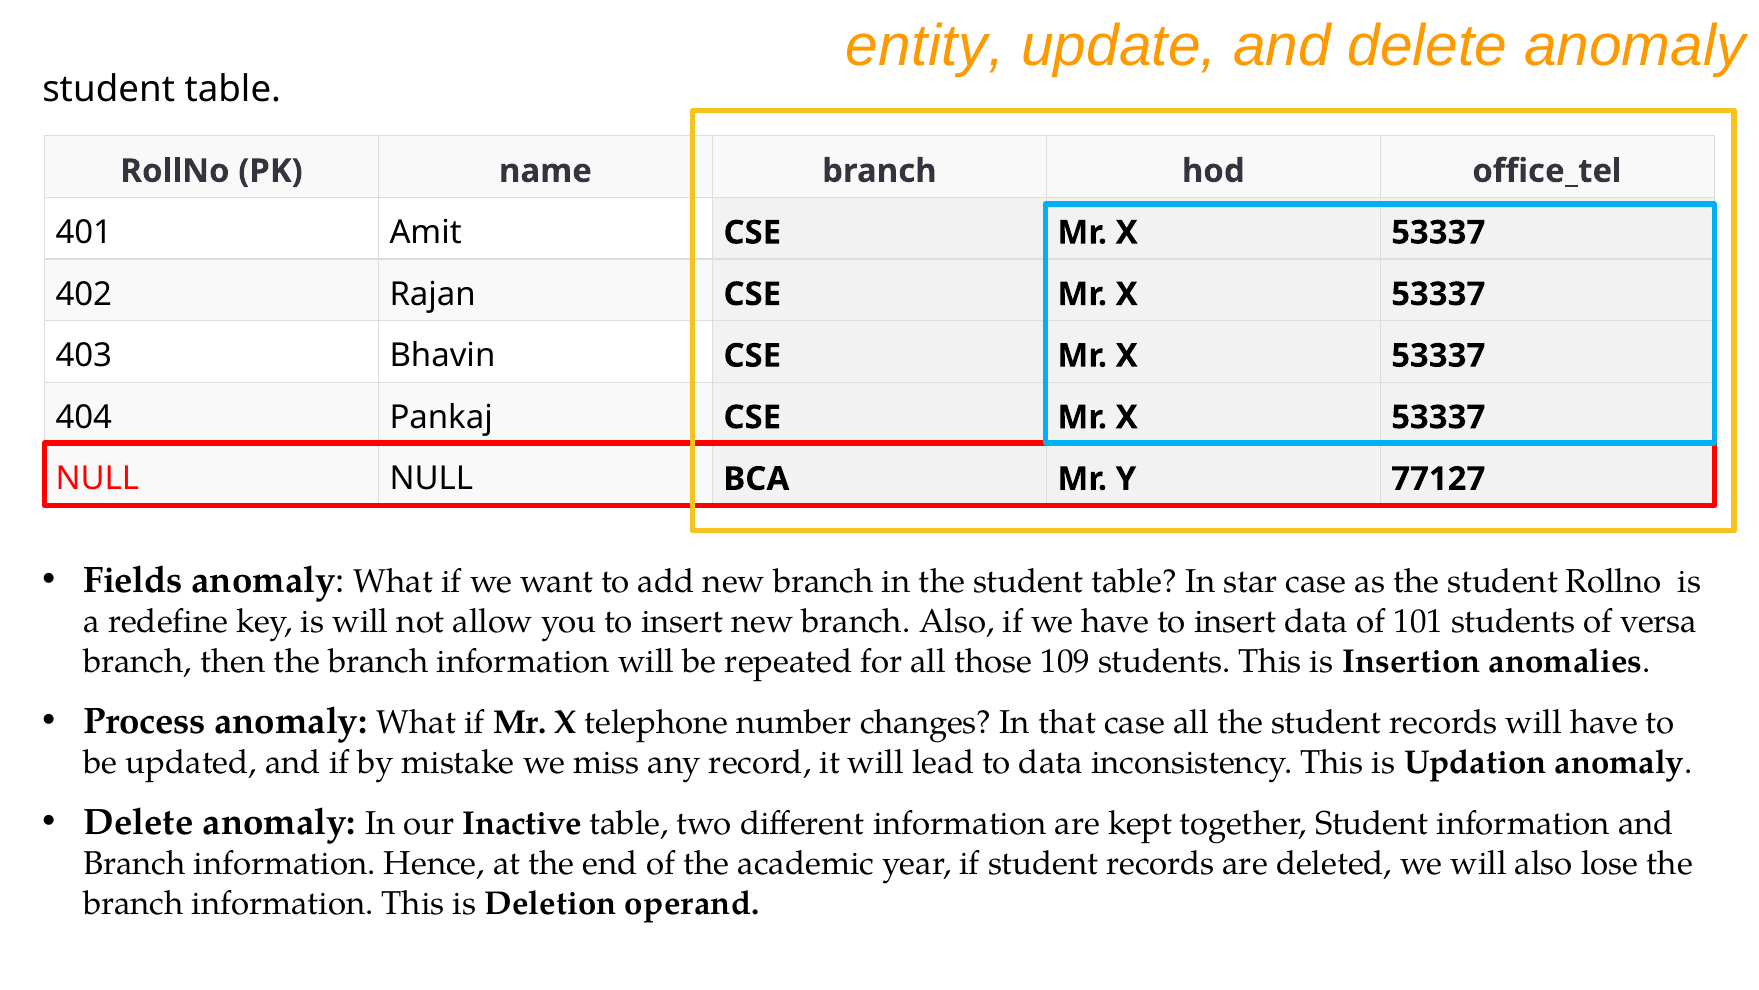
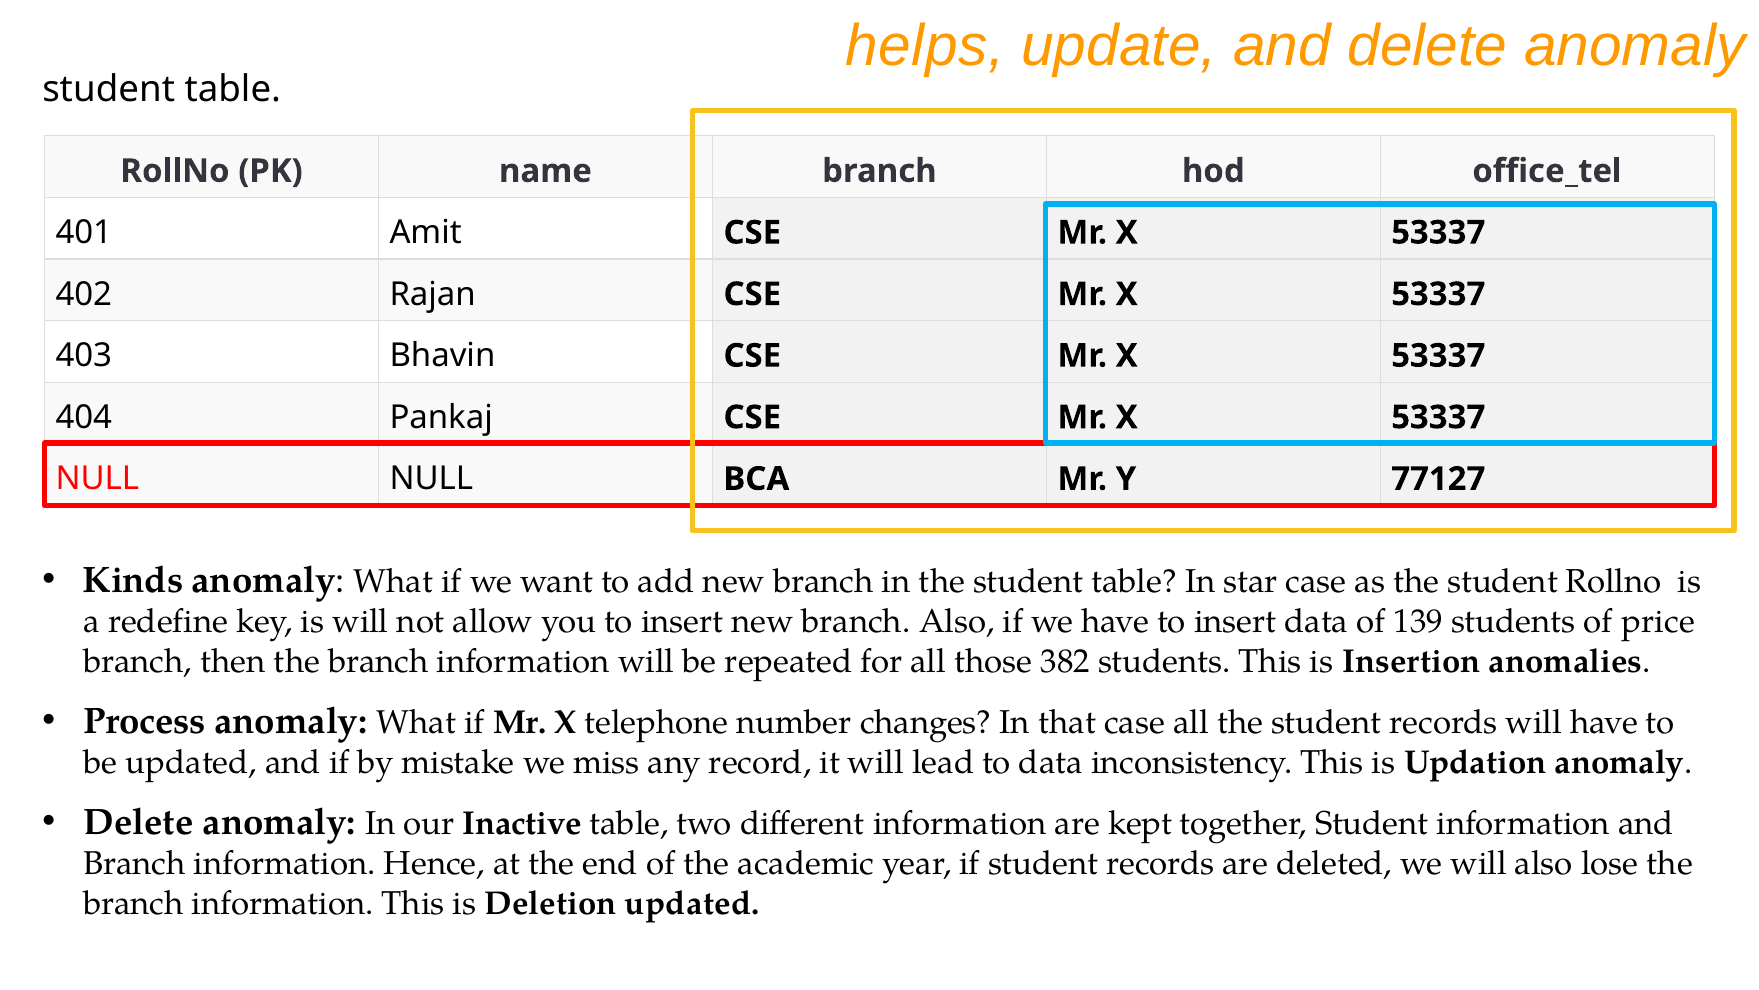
entity: entity -> helps (925, 46)
Fields: Fields -> Kinds (133, 580)
101: 101 -> 139 (1418, 622)
versa: versa -> price (1658, 622)
109: 109 -> 382 (1065, 661)
Deletion operand: operand -> updated (693, 903)
